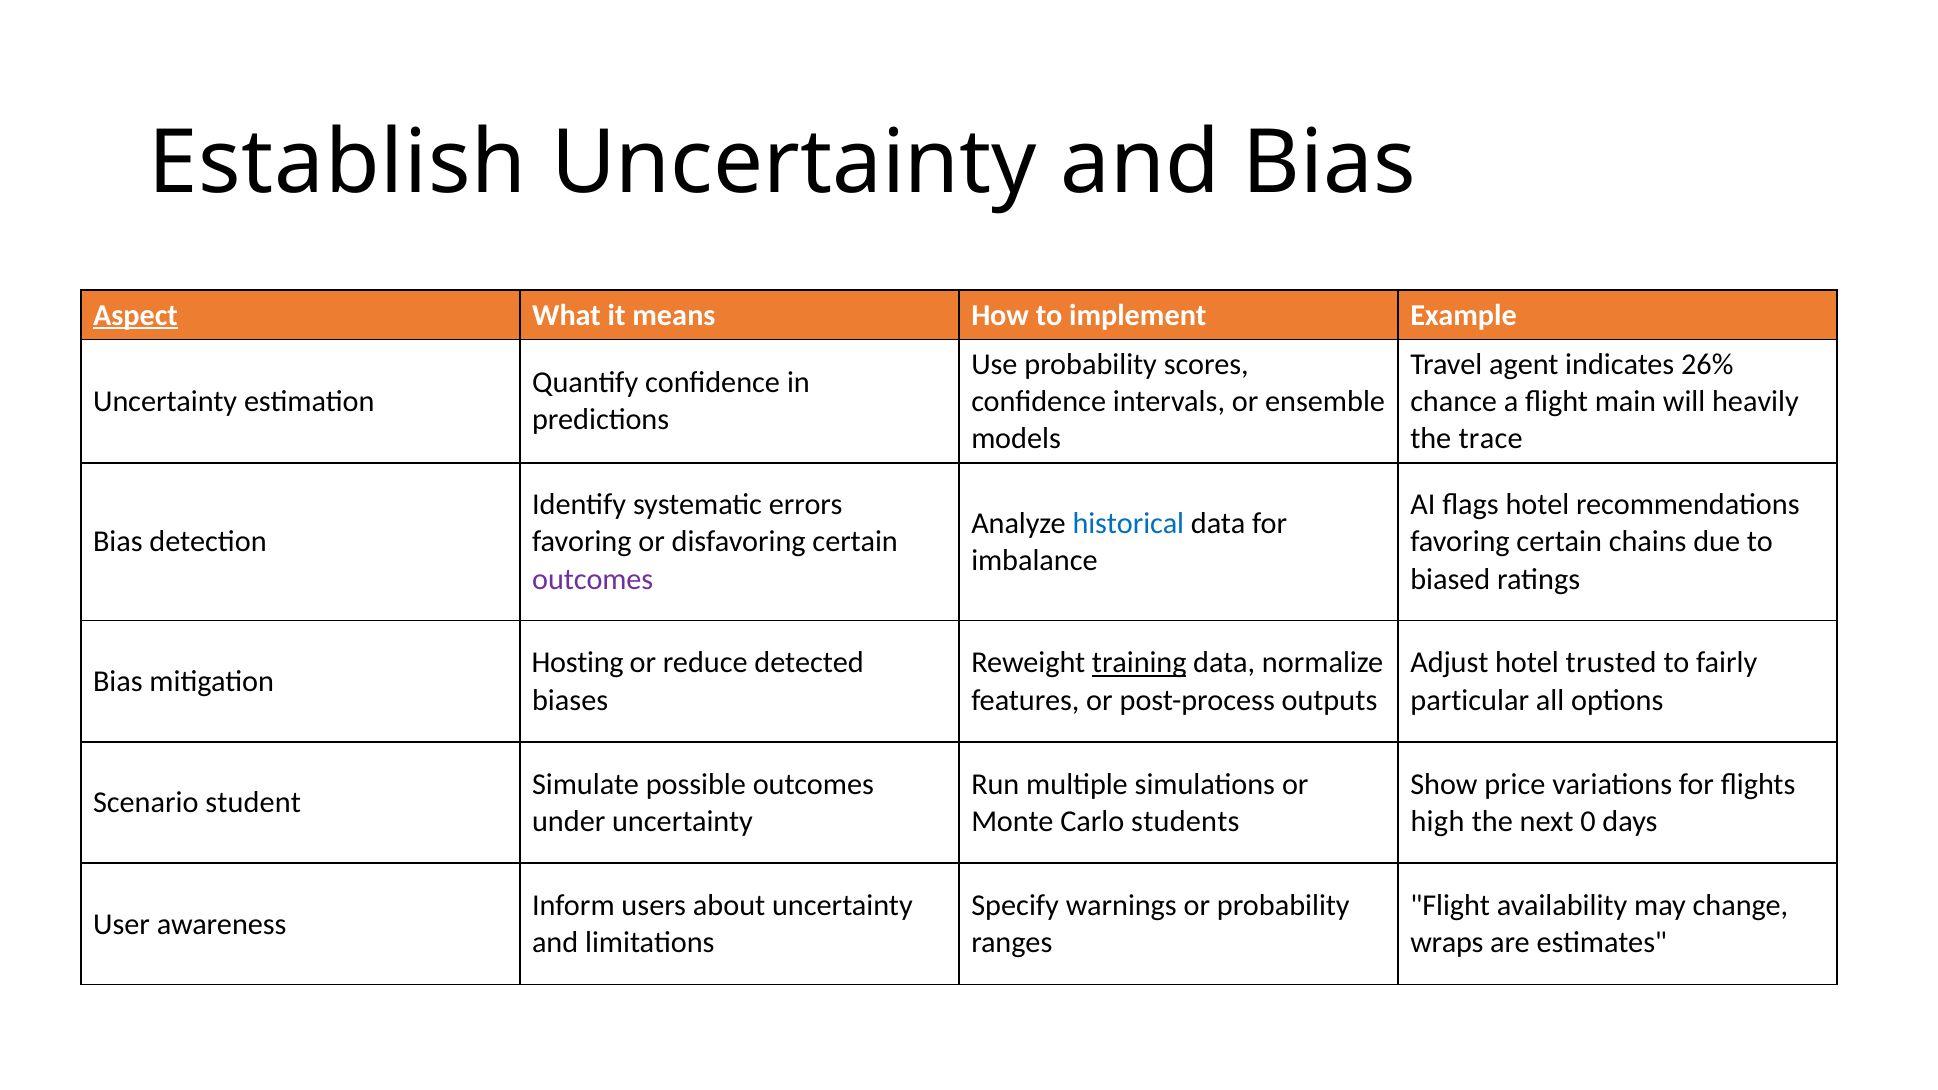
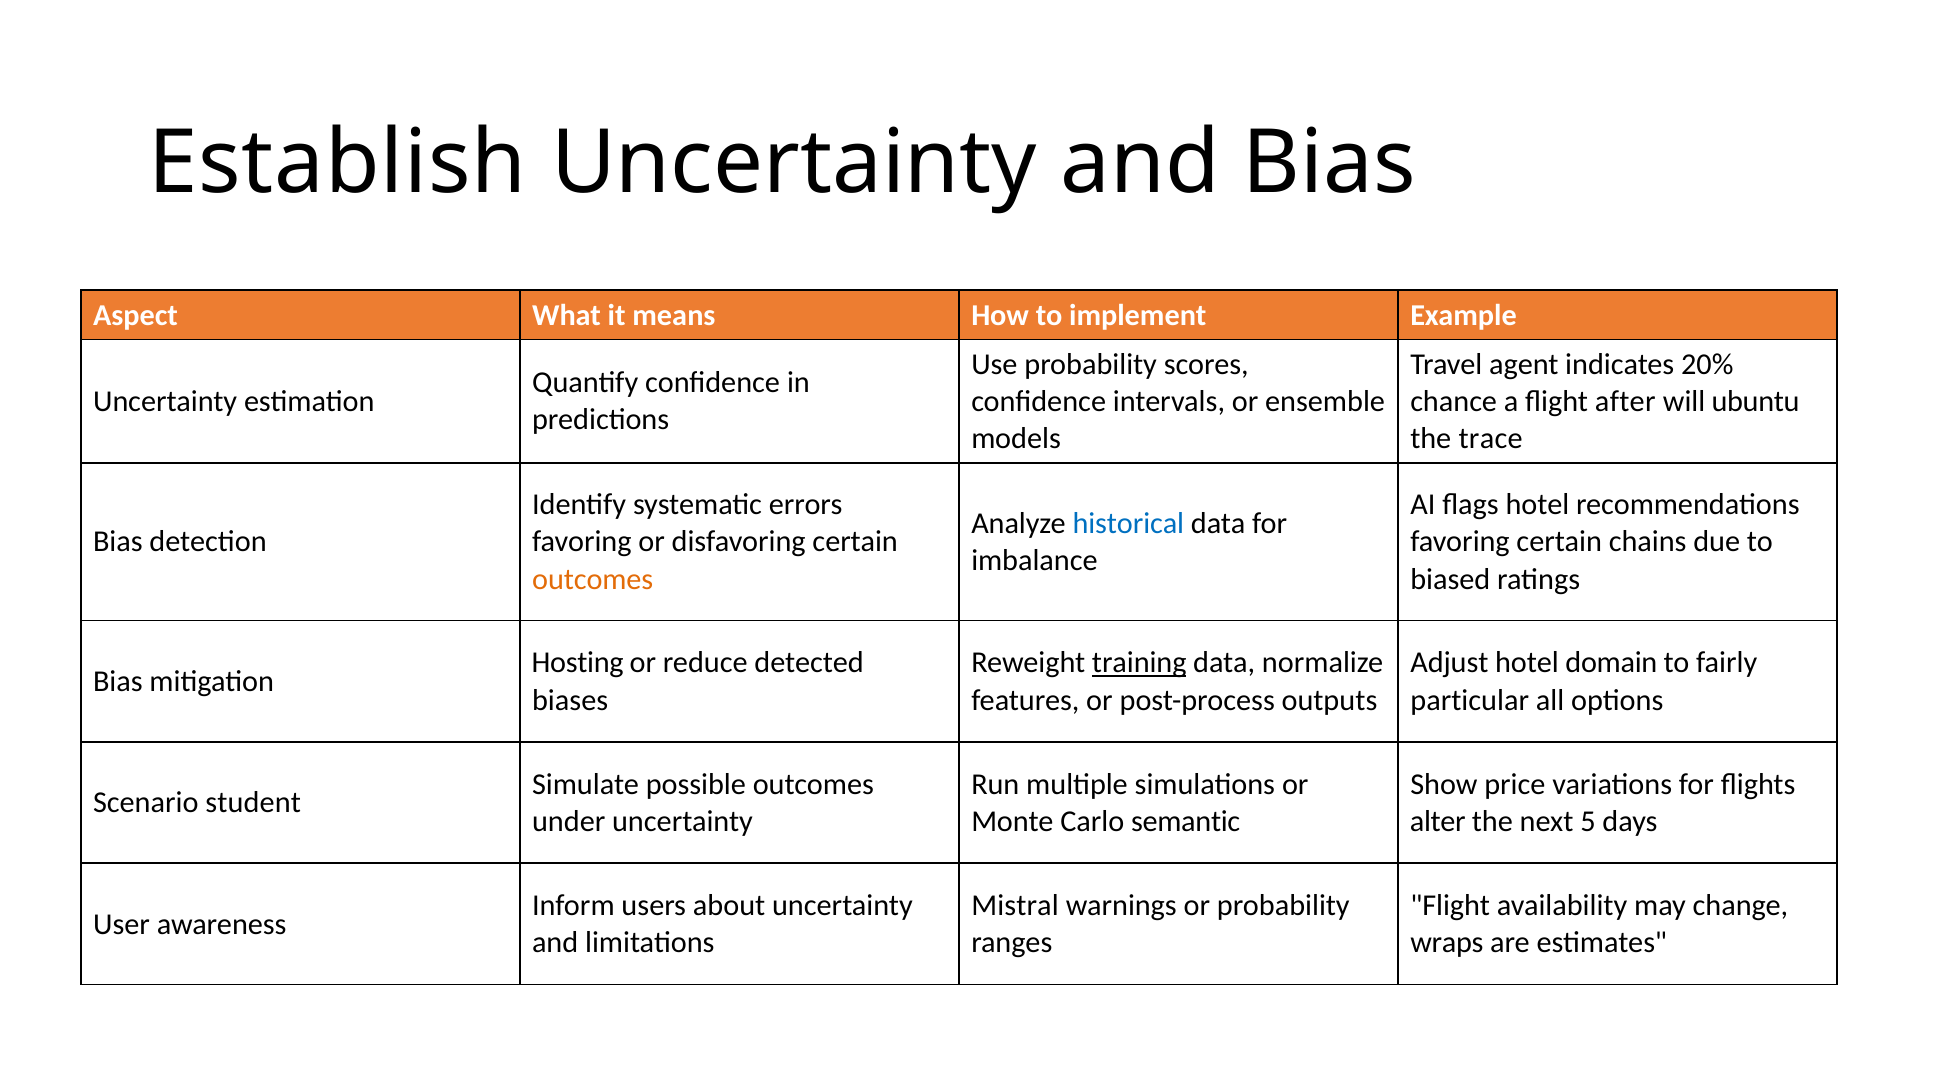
Aspect underline: present -> none (136, 315)
26%: 26% -> 20% (1707, 364)
main: main -> after (1625, 401)
heavily: heavily -> ubuntu (1756, 401)
outcomes colour: purple -> orange (593, 579)
trusted: trusted -> domain (1611, 663)
students: students -> semantic (1186, 821)
high: high -> alter (1438, 821)
0: 0 -> 5 (1588, 821)
Specify: Specify -> Mistral (1015, 906)
